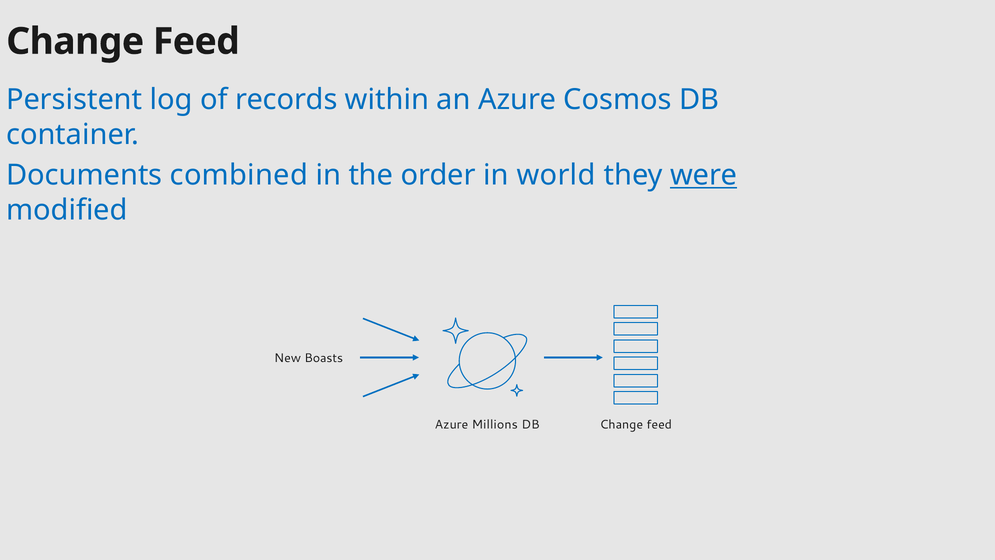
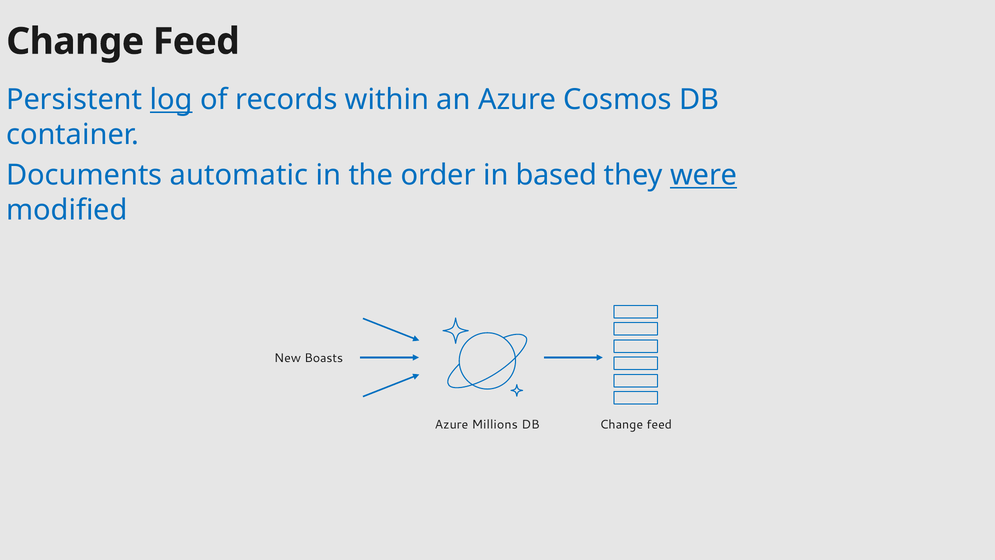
log underline: none -> present (171, 100)
combined: combined -> automatic (239, 175)
world: world -> based (556, 175)
